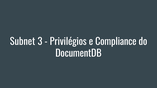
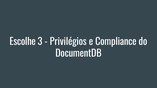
Subnet: Subnet -> Escolhe (23, 42)
